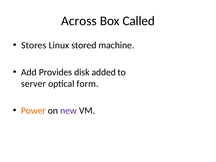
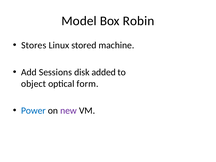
Across: Across -> Model (79, 21)
Called: Called -> Robin (139, 21)
Provides: Provides -> Sessions (55, 72)
server: server -> object (33, 84)
Power colour: orange -> blue (33, 111)
